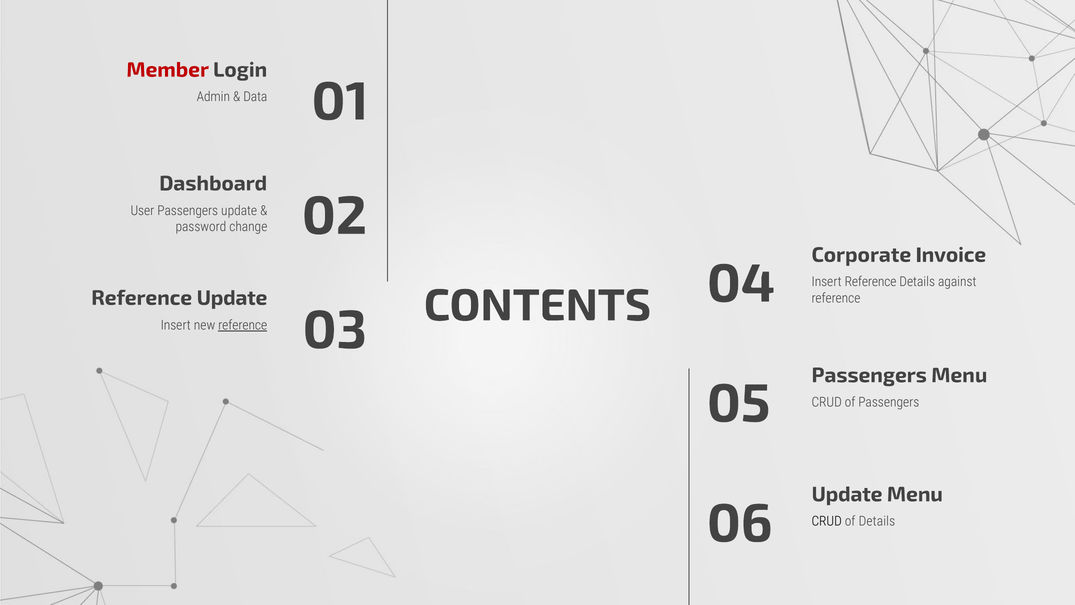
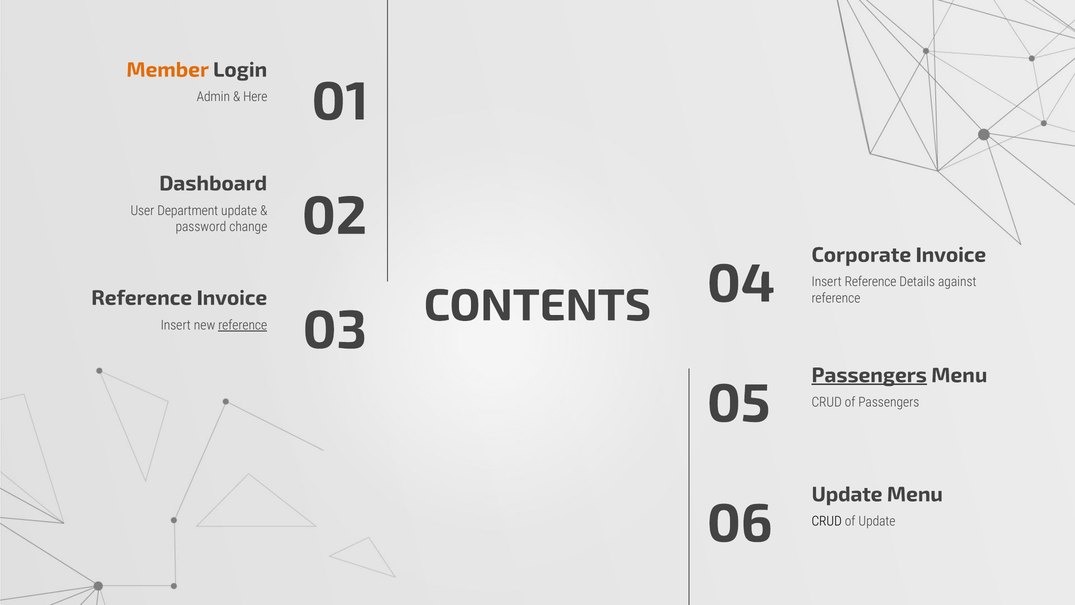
Member colour: red -> orange (168, 70)
Data: Data -> Here (255, 97)
User Passengers: Passengers -> Department (188, 211)
Reference Update: Update -> Invoice (232, 298)
Passengers underline: none -> present (869, 375)
of Details: Details -> Update (877, 521)
